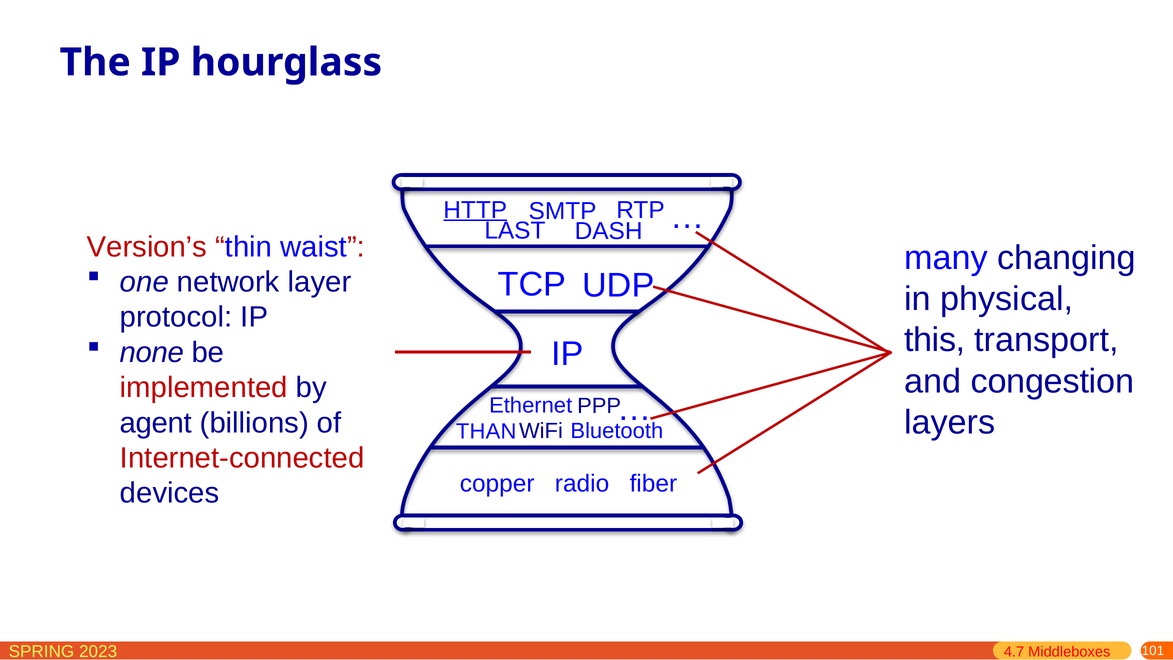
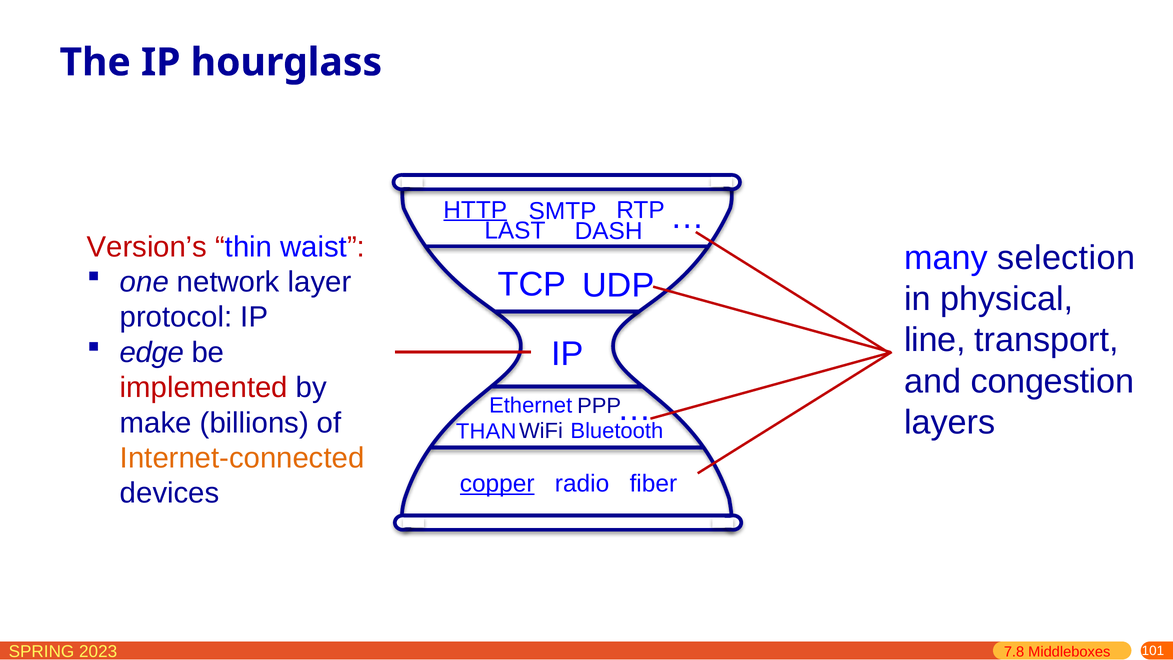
changing: changing -> selection (1066, 258)
this: this -> line (935, 340)
none: none -> edge (152, 352)
agent: agent -> make (156, 423)
Internet-connected colour: red -> orange (242, 458)
copper underline: none -> present (497, 484)
4.7: 4.7 -> 7.8 (1014, 651)
